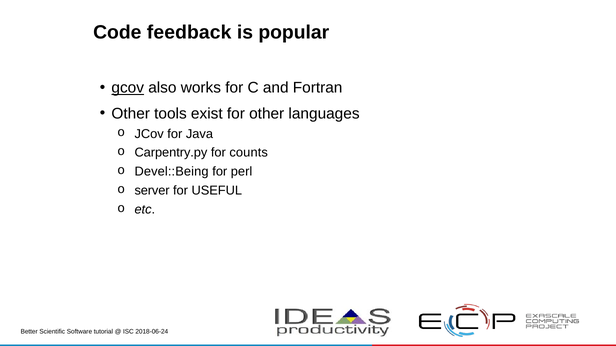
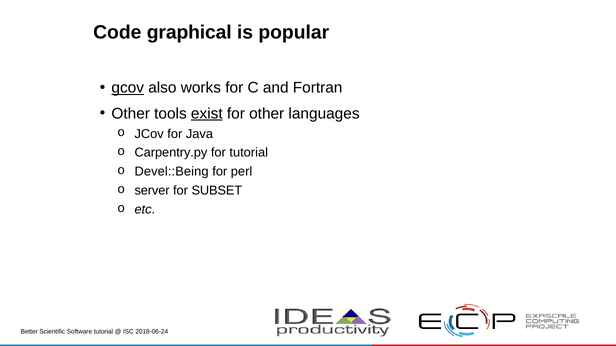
feedback: feedback -> graphical (189, 32)
exist underline: none -> present (207, 114)
for counts: counts -> tutorial (249, 153)
USEFUL: USEFUL -> SUBSET (217, 191)
